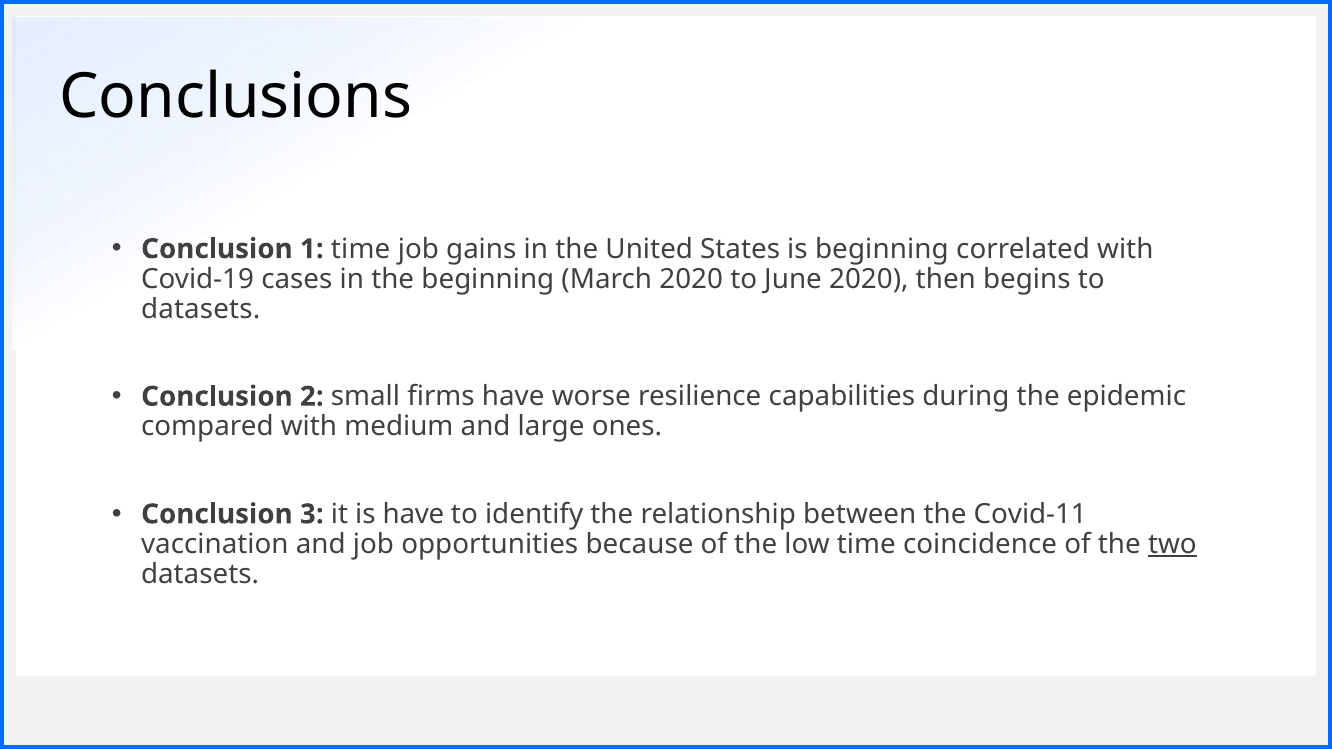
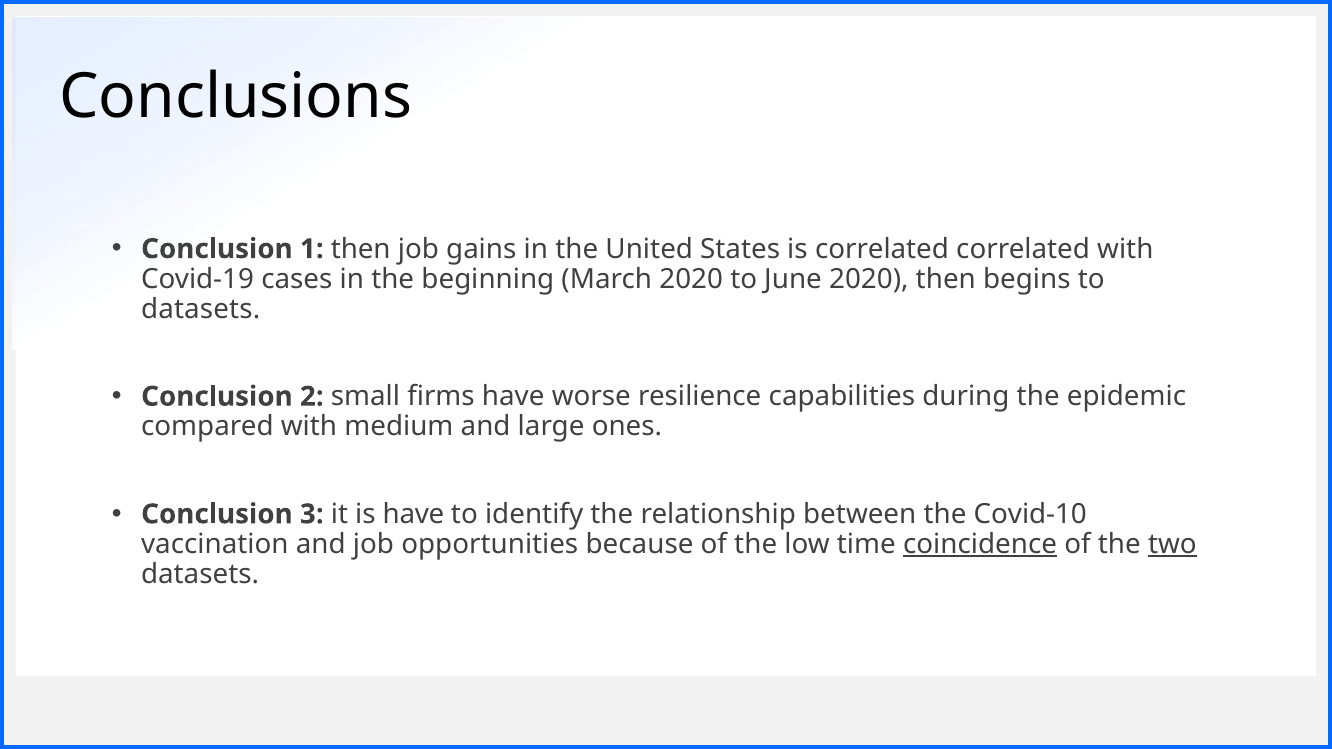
1 time: time -> then (361, 249)
is beginning: beginning -> correlated (882, 249)
Covid-11: Covid-11 -> Covid-10 (1030, 514)
coincidence underline: none -> present (980, 544)
